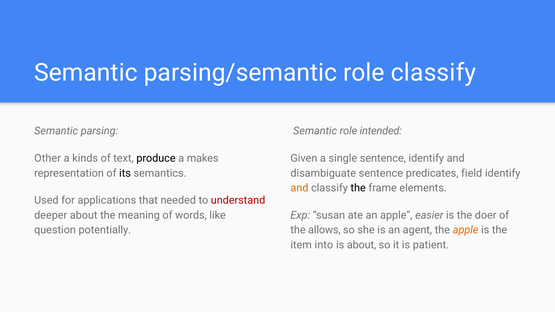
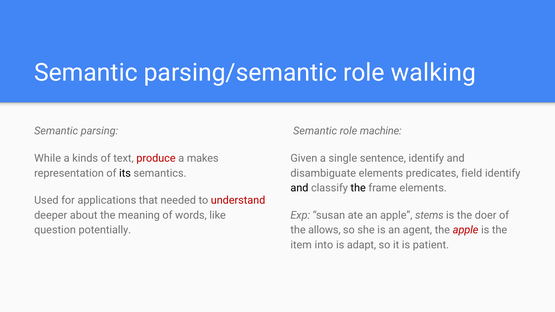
role classify: classify -> walking (433, 73)
intended: intended -> machine (381, 131)
Other: Other -> While (48, 158)
produce colour: black -> red (156, 158)
disambiguate sentence: sentence -> elements (381, 173)
and colour: orange -> black (299, 188)
easier: easier -> stems (429, 215)
apple colour: orange -> red (466, 230)
is about: about -> adapt (362, 245)
